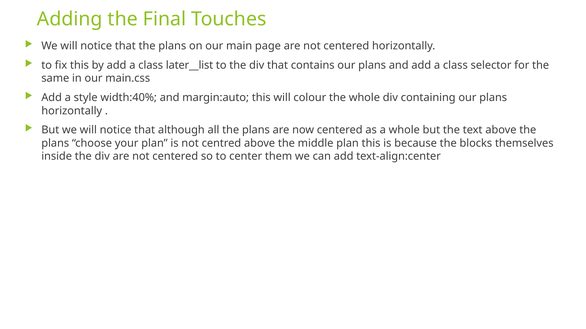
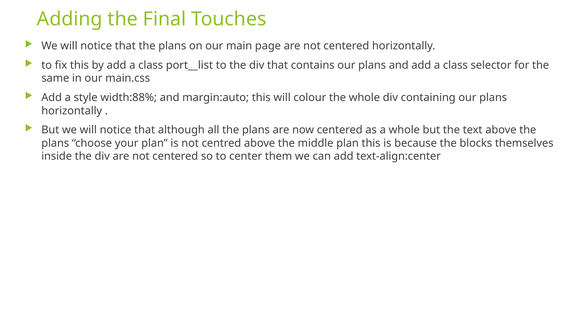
later__list: later__list -> port__list (189, 65)
width:40%: width:40% -> width:88% (129, 98)
